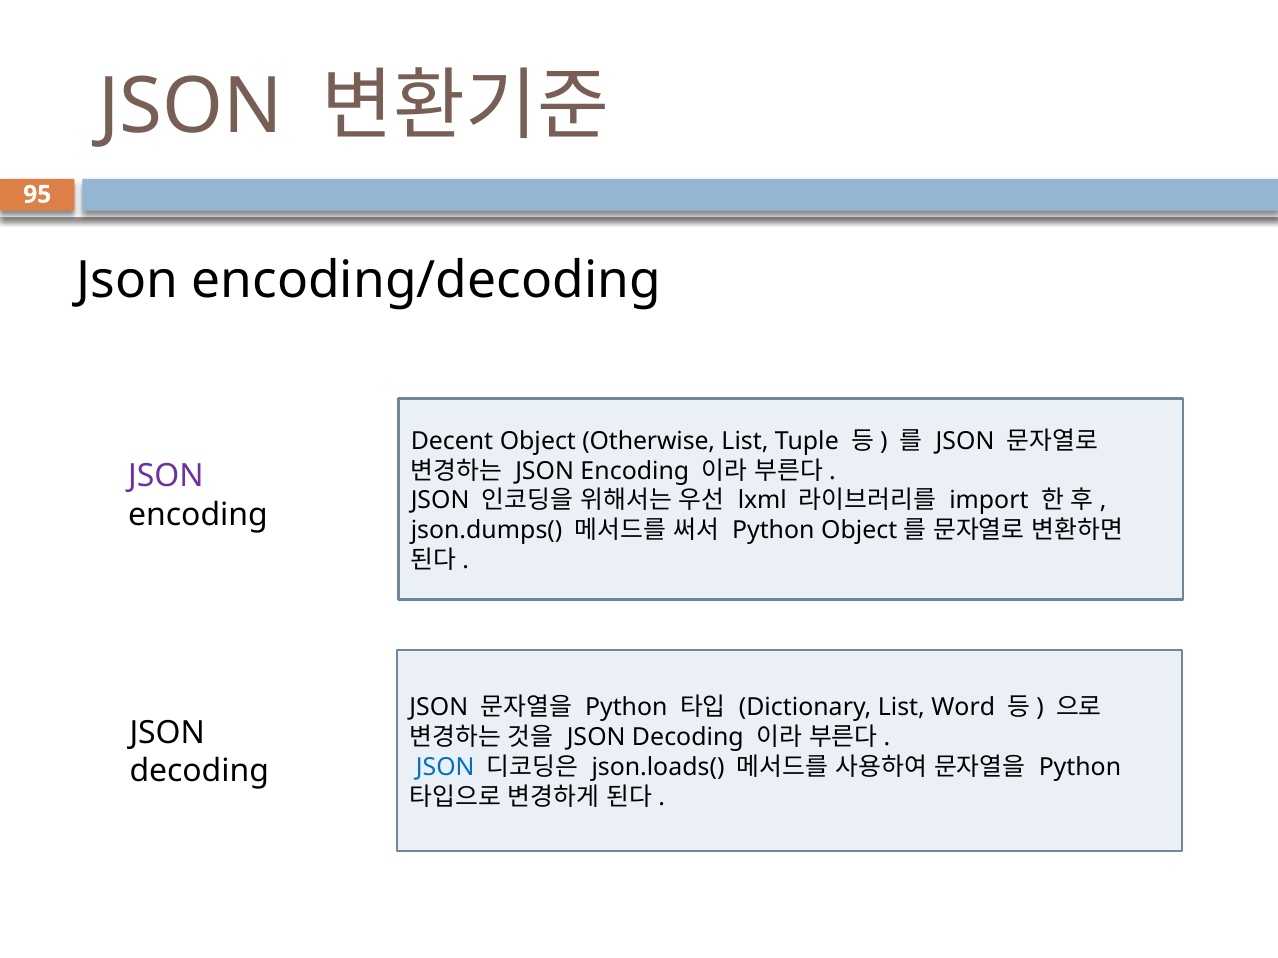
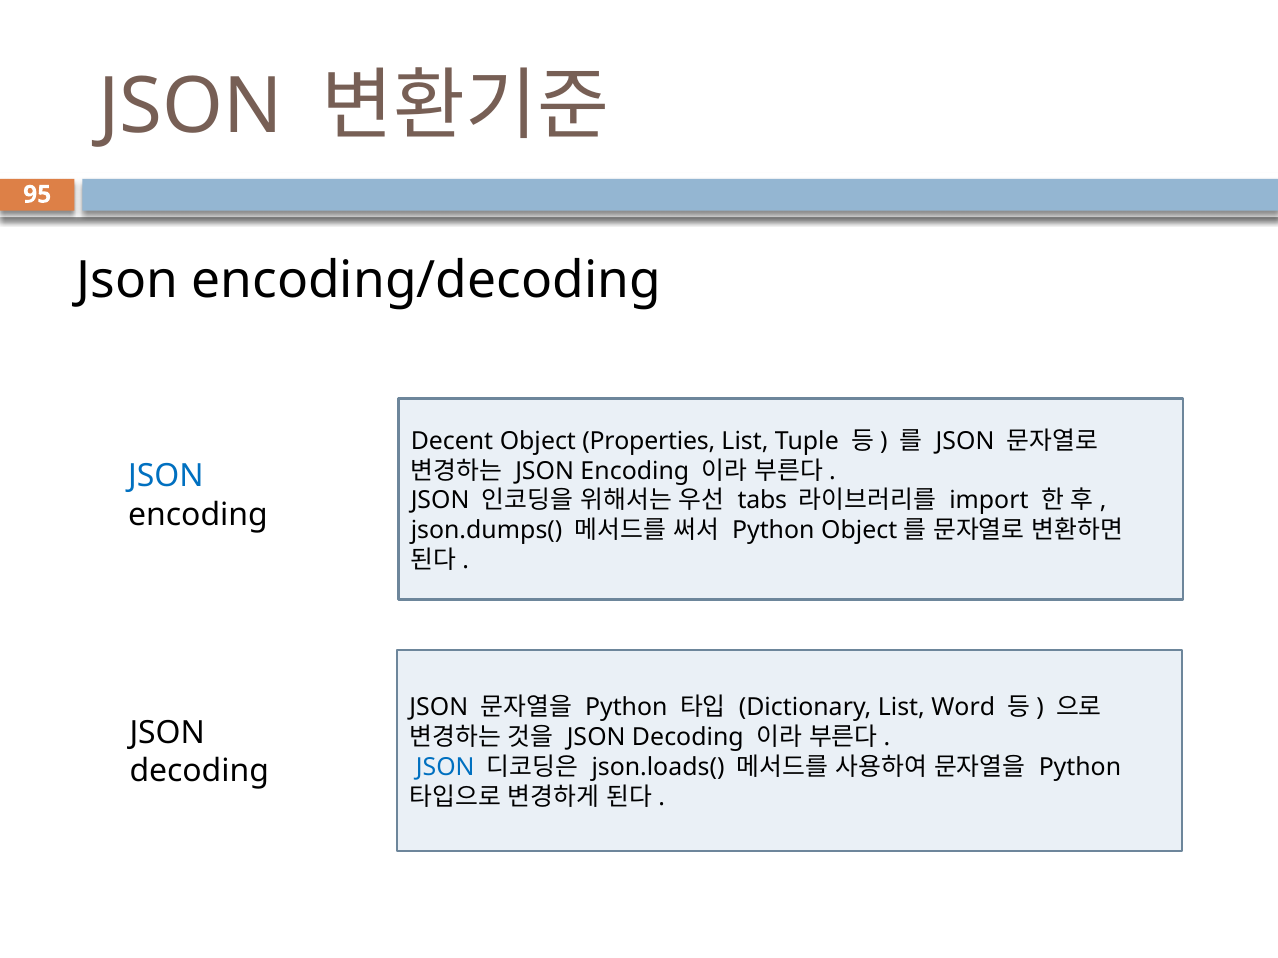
Otherwise: Otherwise -> Properties (649, 441)
JSON colour: purple -> blue (166, 477)
lxml: lxml -> tabs (762, 501)
